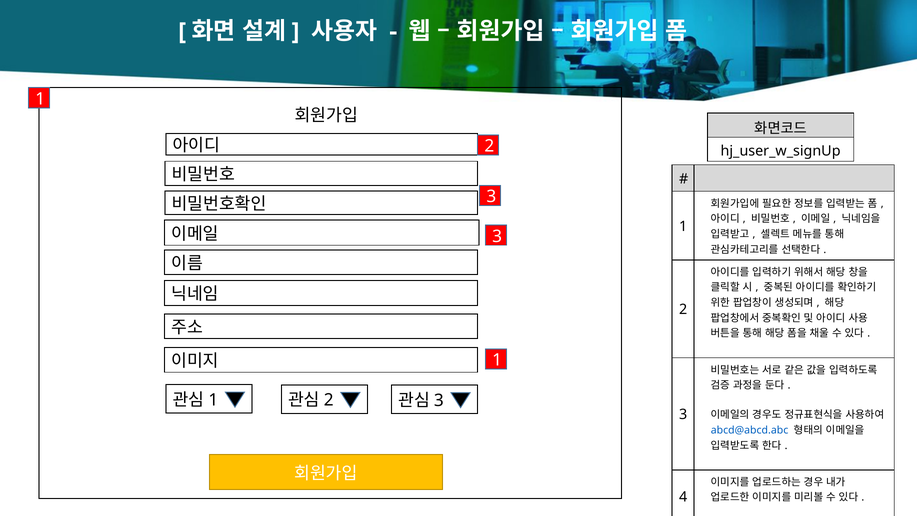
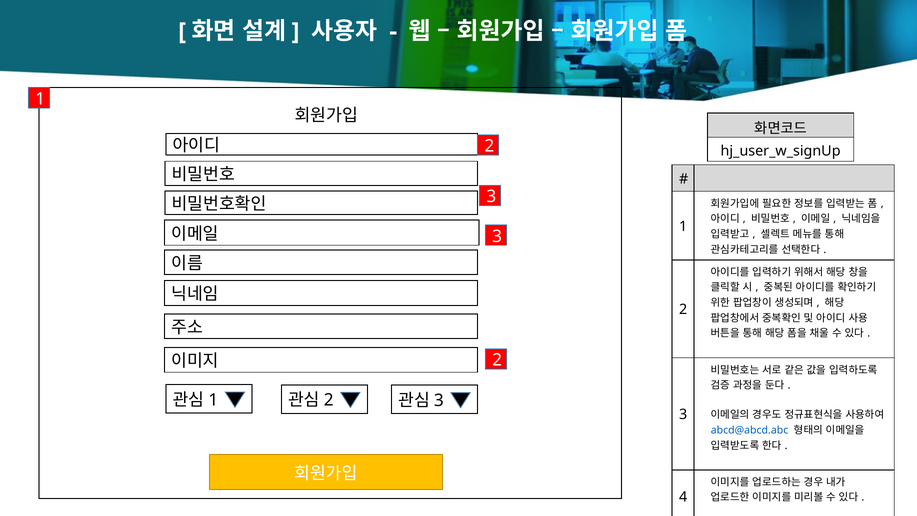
1: 1 -> 2 (497, 360)
